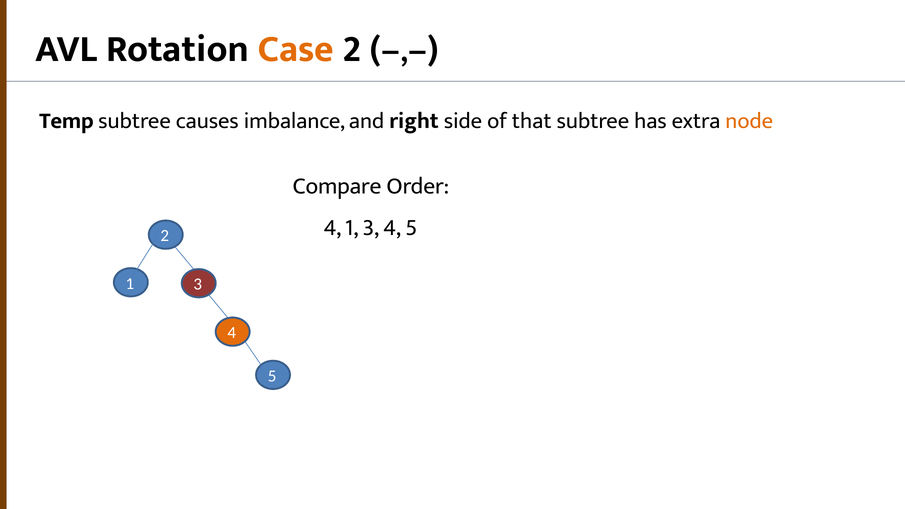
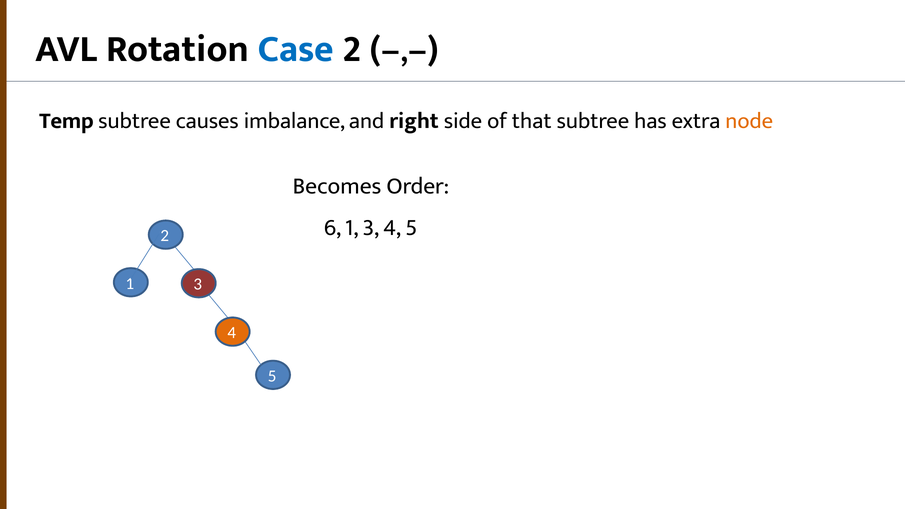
Case colour: orange -> blue (296, 49)
Compare: Compare -> Becomes (337, 186)
4: 4 -> 6 (333, 227)
